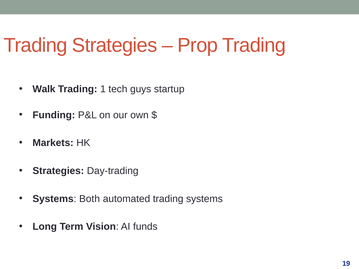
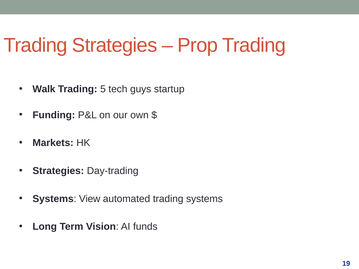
1: 1 -> 5 (103, 89)
Both: Both -> View (90, 199)
